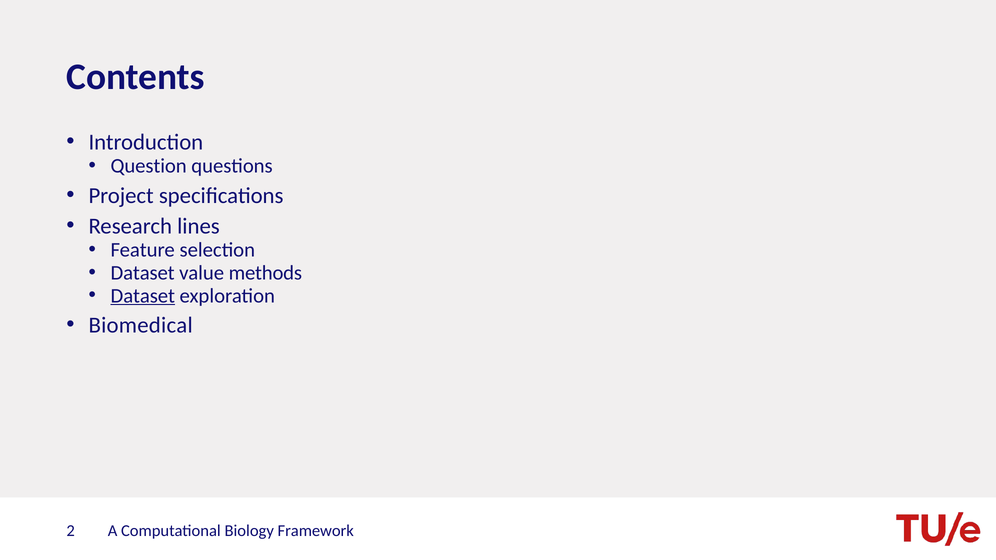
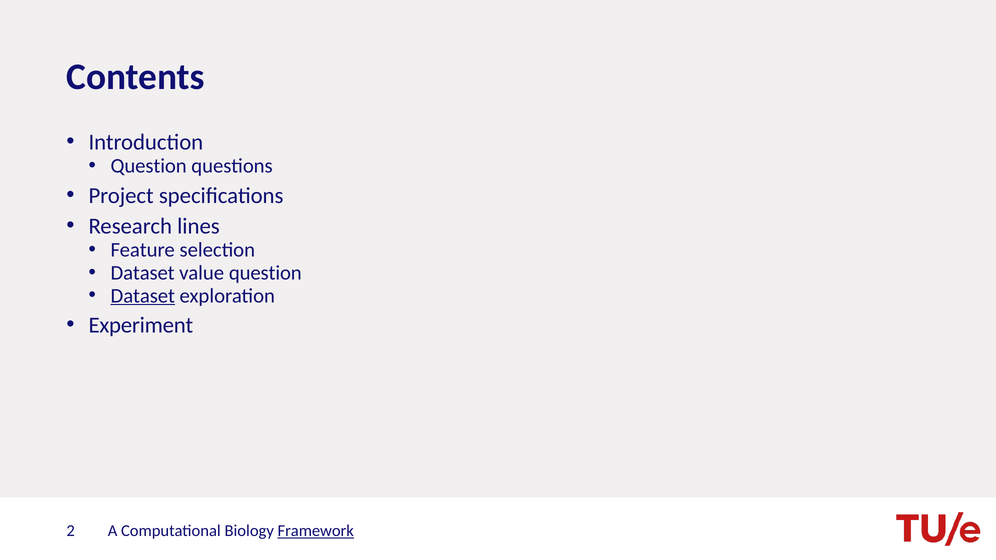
value methods: methods -> question (265, 273)
Biomedical: Biomedical -> Experiment (141, 325)
Framework underline: none -> present (316, 531)
